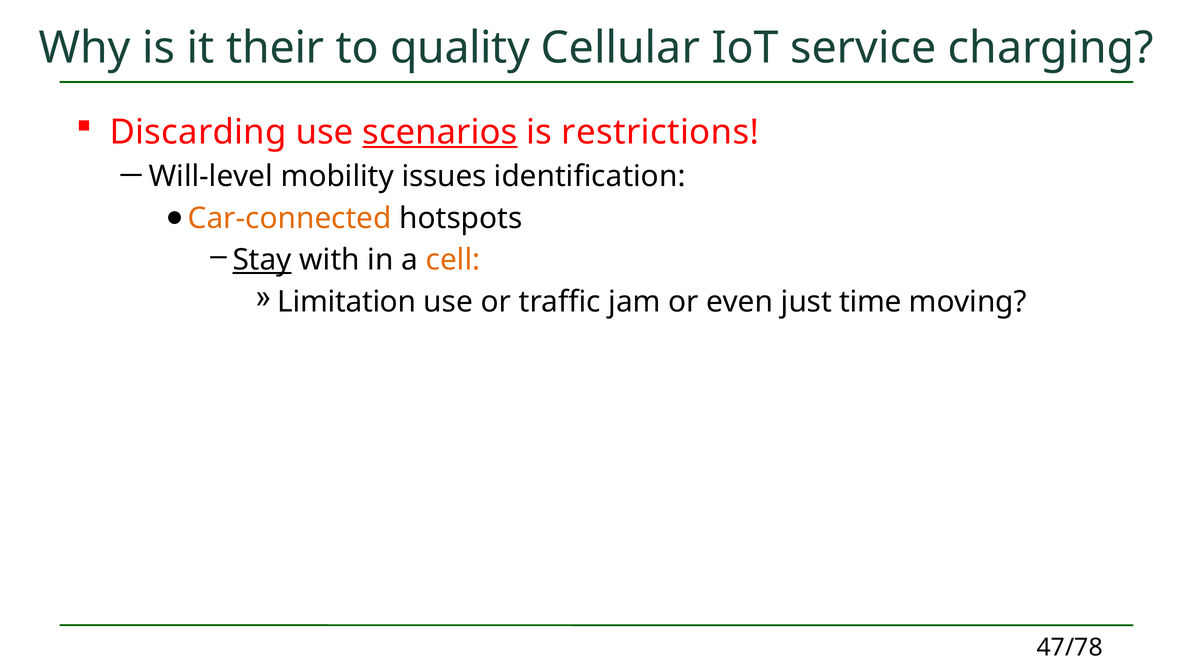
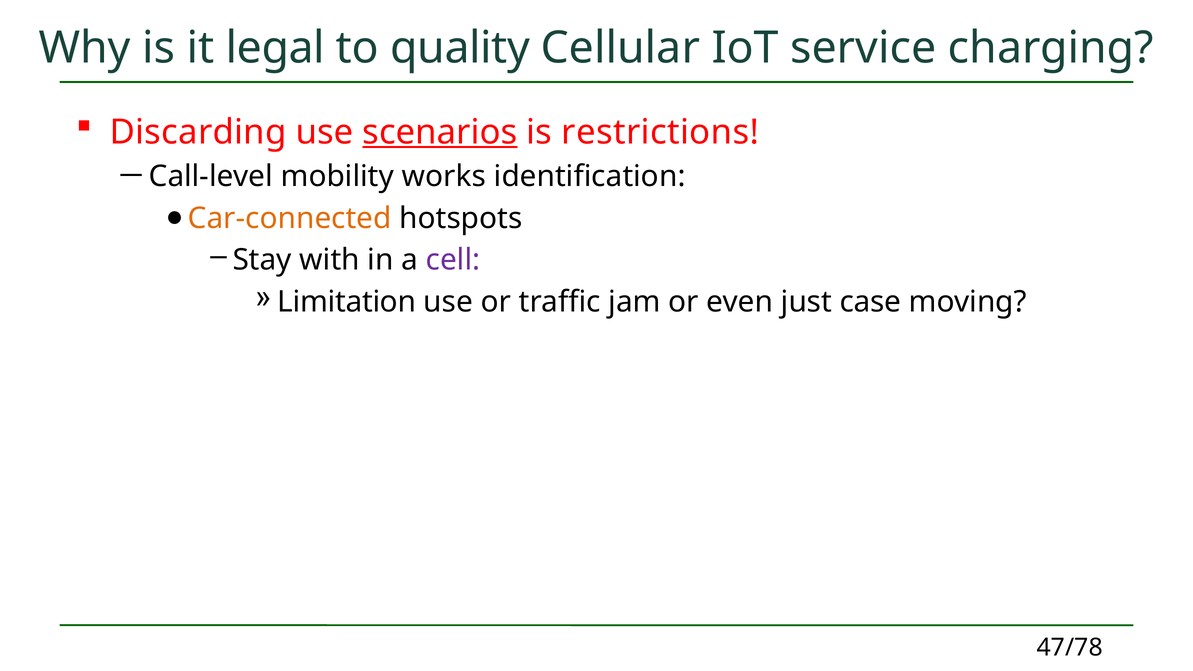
their: their -> legal (275, 48)
Will-level: Will-level -> Call-level (211, 177)
issues: issues -> works (444, 177)
Stay underline: present -> none (262, 260)
cell colour: orange -> purple (453, 260)
time: time -> case (870, 302)
